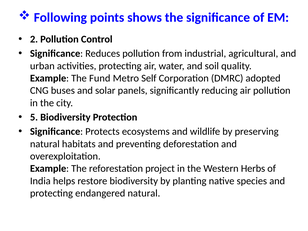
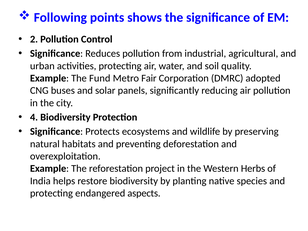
Self: Self -> Fair (149, 78)
5: 5 -> 4 (34, 117)
endangered natural: natural -> aspects (144, 193)
